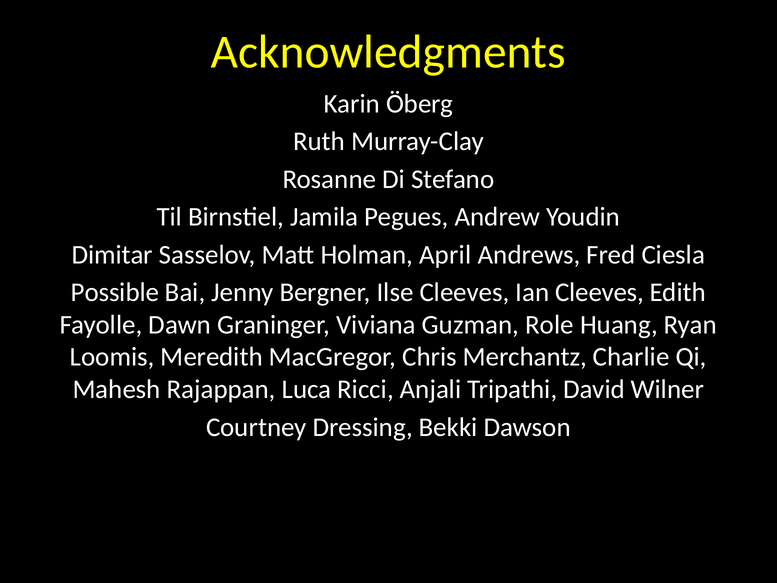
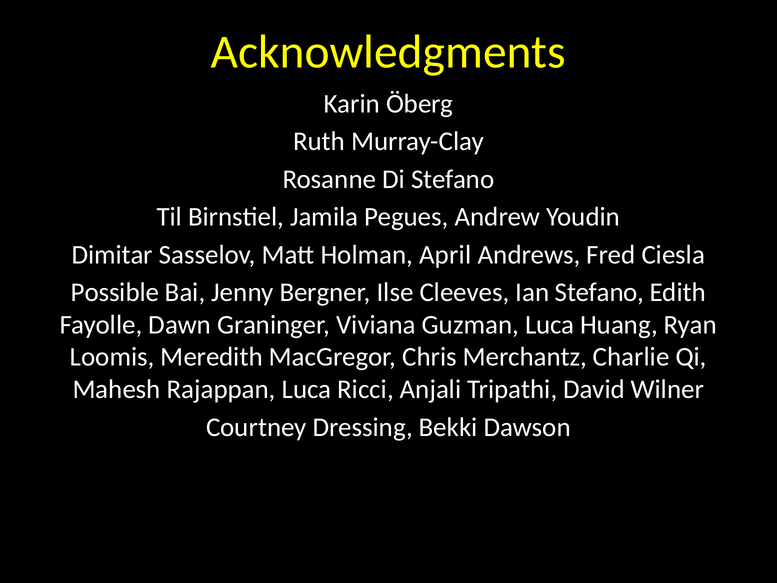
Ian Cleeves: Cleeves -> Stefano (600, 292)
Guzman Role: Role -> Luca (550, 325)
